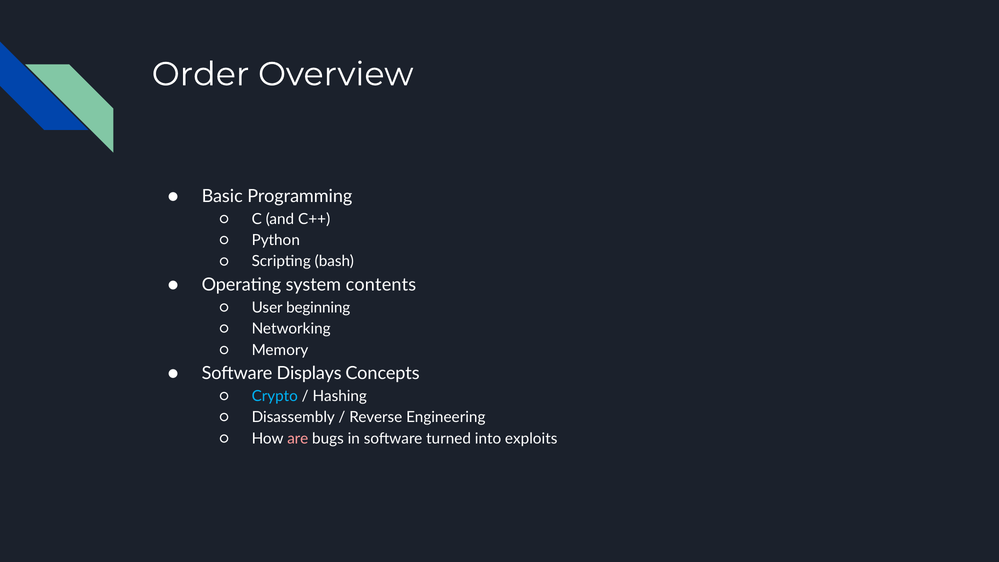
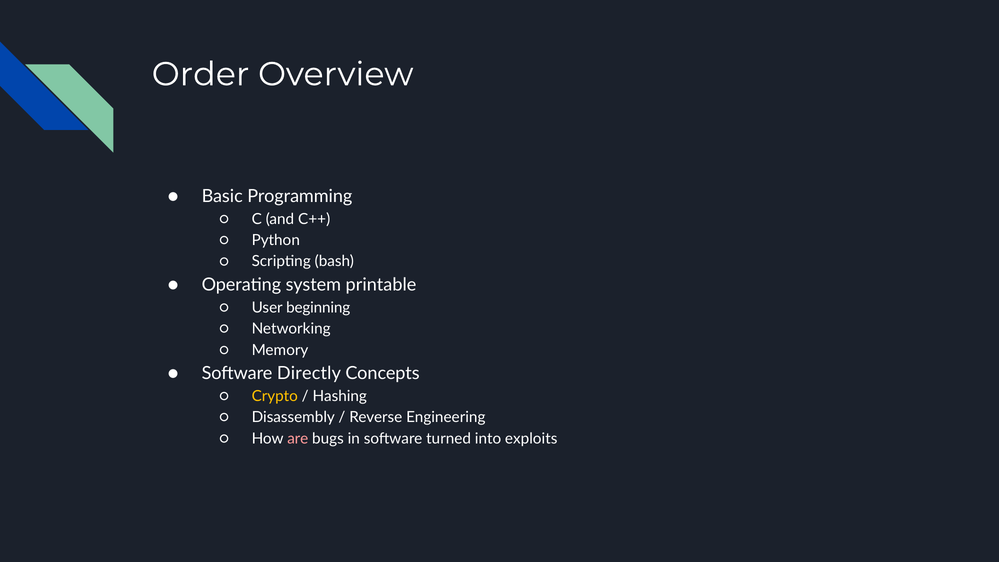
contents: contents -> printable (381, 285)
Displays: Displays -> Directly (309, 373)
Crypto colour: light blue -> yellow (275, 396)
